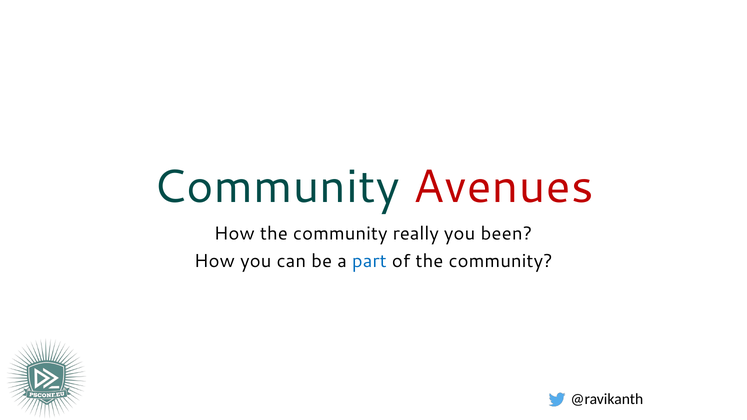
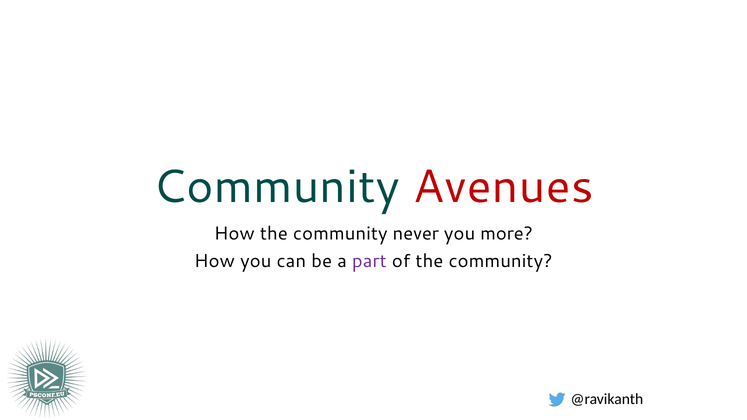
really: really -> never (416, 233)
been: been -> more (507, 233)
part colour: blue -> purple (369, 261)
